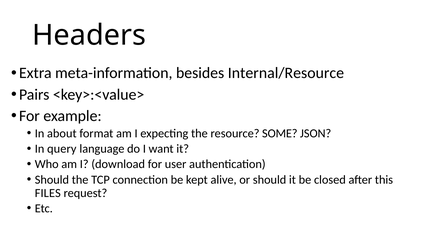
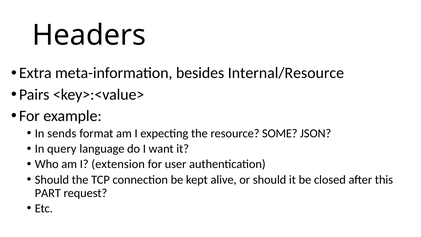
about: about -> sends (62, 133)
download: download -> extension (118, 164)
FILES: FILES -> PART (48, 193)
